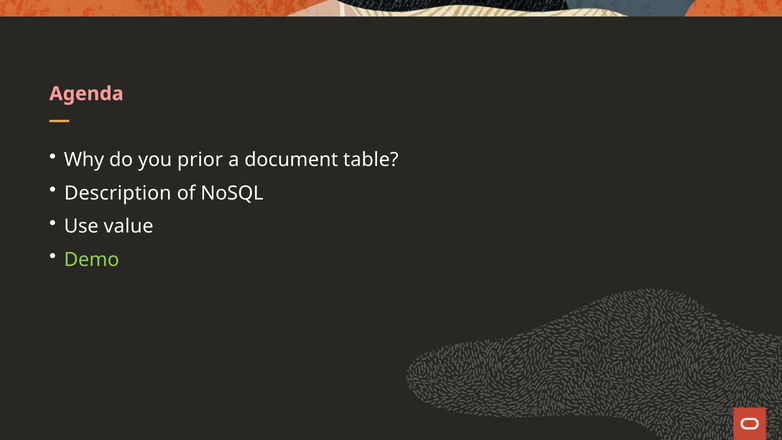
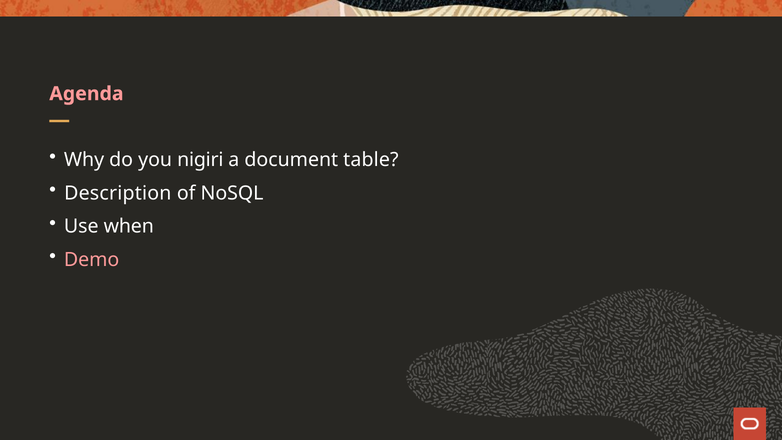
prior: prior -> nigiri (200, 160)
value: value -> when (129, 226)
Demo colour: light green -> pink (92, 260)
